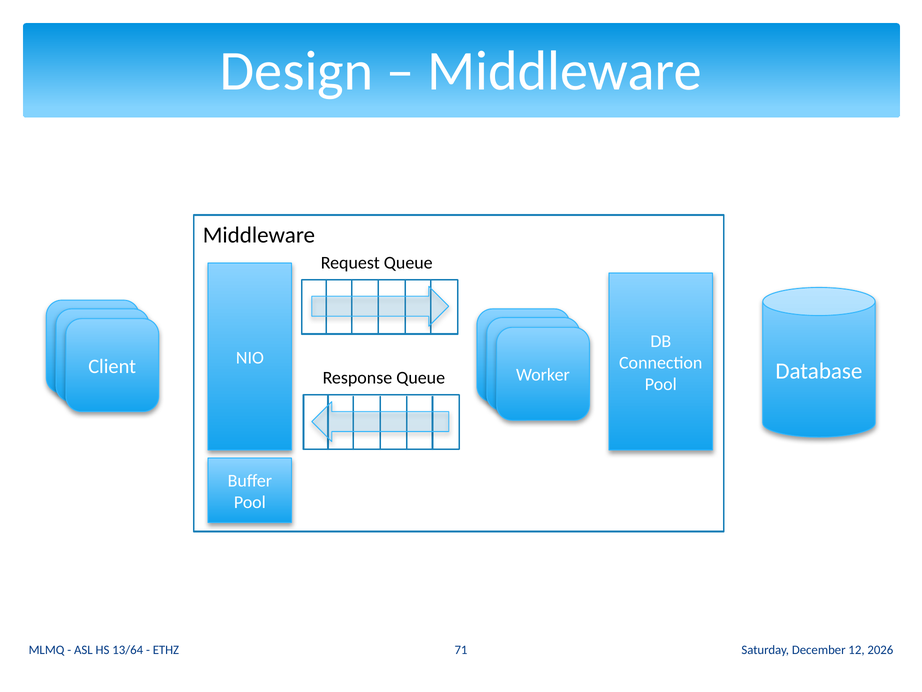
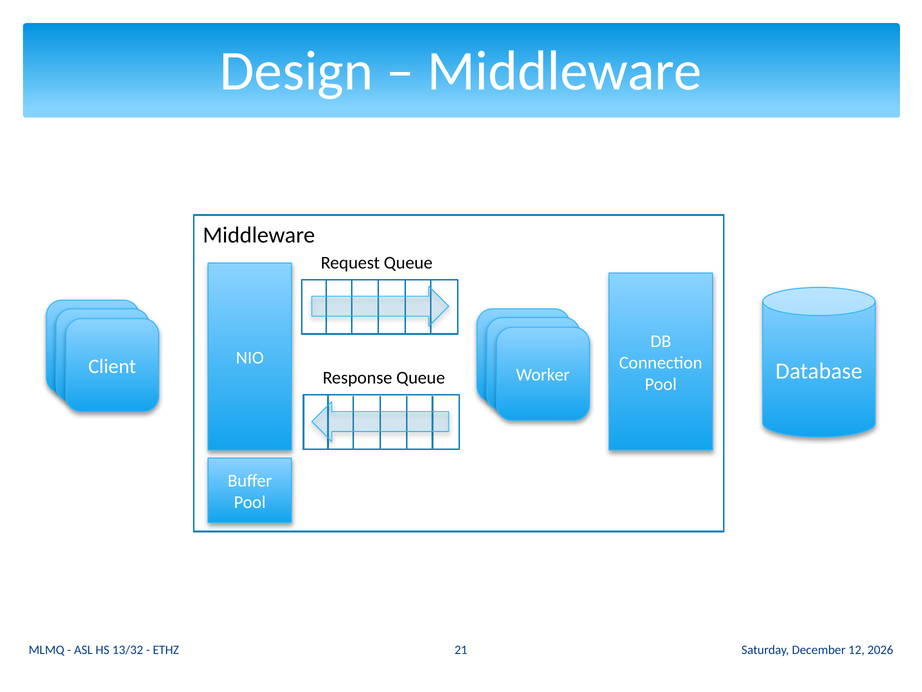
13/64: 13/64 -> 13/32 (128, 649)
71: 71 -> 21 (461, 649)
